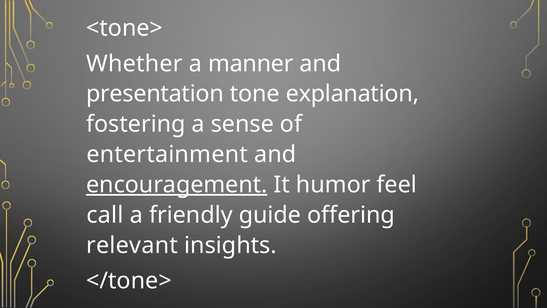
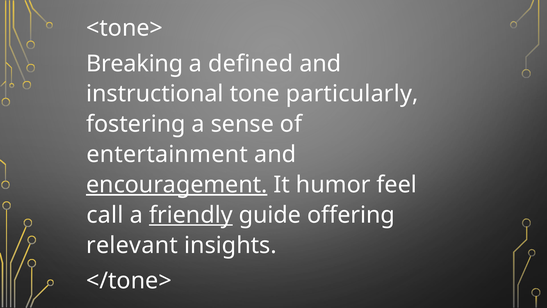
Whether: Whether -> Breaking (135, 64)
manner: manner -> defined (251, 64)
presentation: presentation -> instructional (155, 94)
explanation: explanation -> particularly (352, 94)
friendly underline: none -> present (191, 215)
